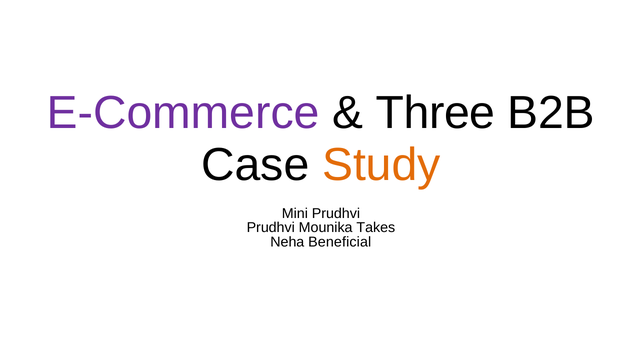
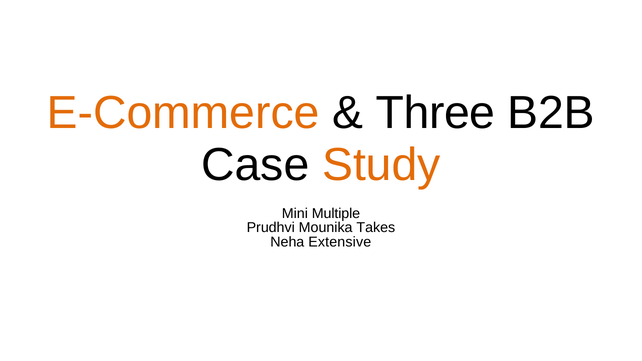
E-Commerce colour: purple -> orange (183, 113)
Mini Prudhvi: Prudhvi -> Multiple (336, 214)
Beneficial: Beneficial -> Extensive (340, 242)
